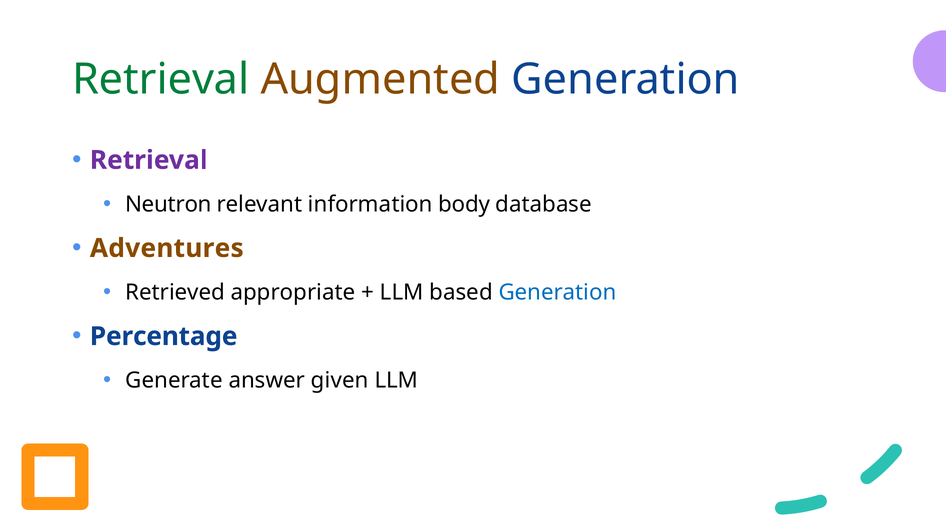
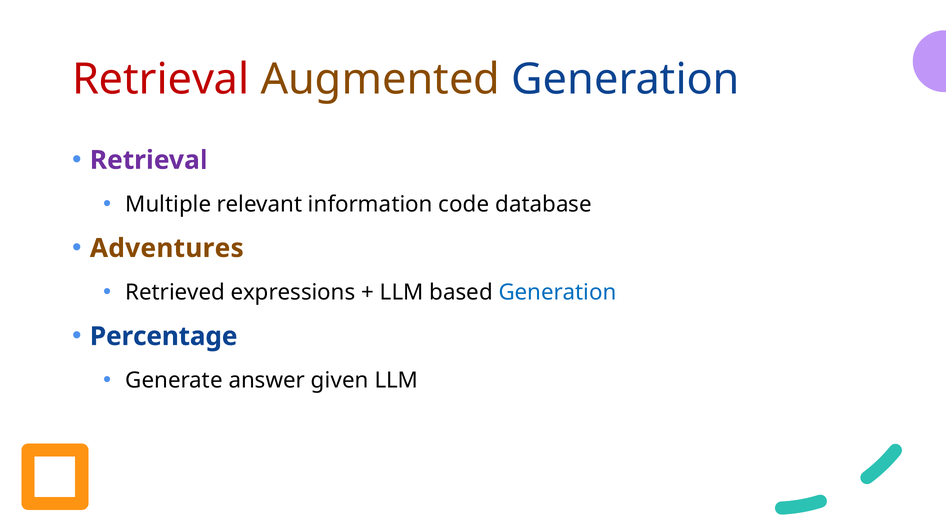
Retrieval colour: green -> red (161, 80)
Neutron: Neutron -> Multiple (168, 204)
body: body -> code (464, 204)
appropriate: appropriate -> expressions (293, 292)
